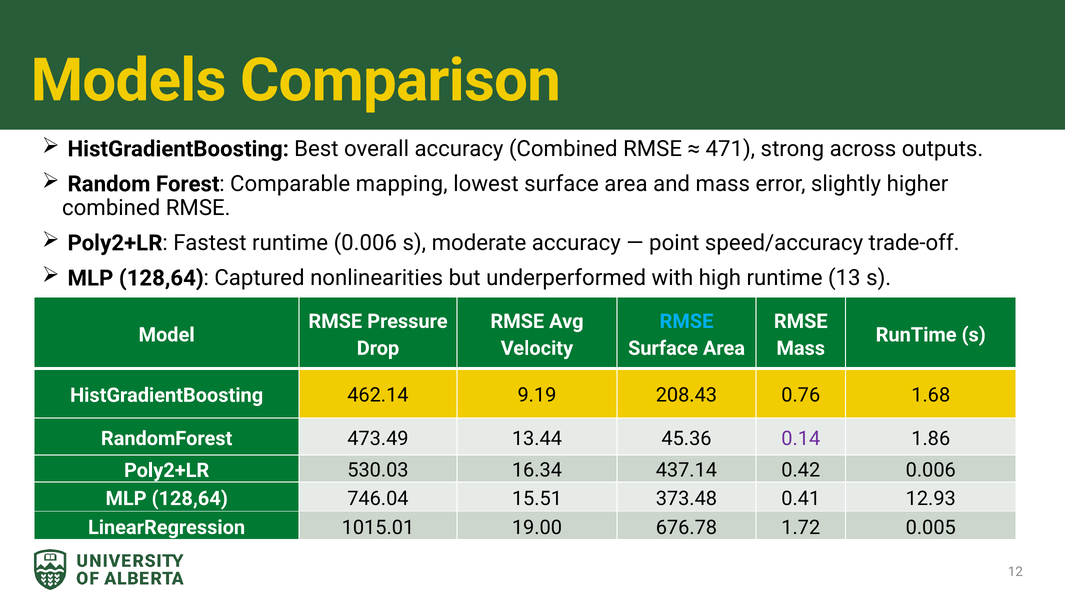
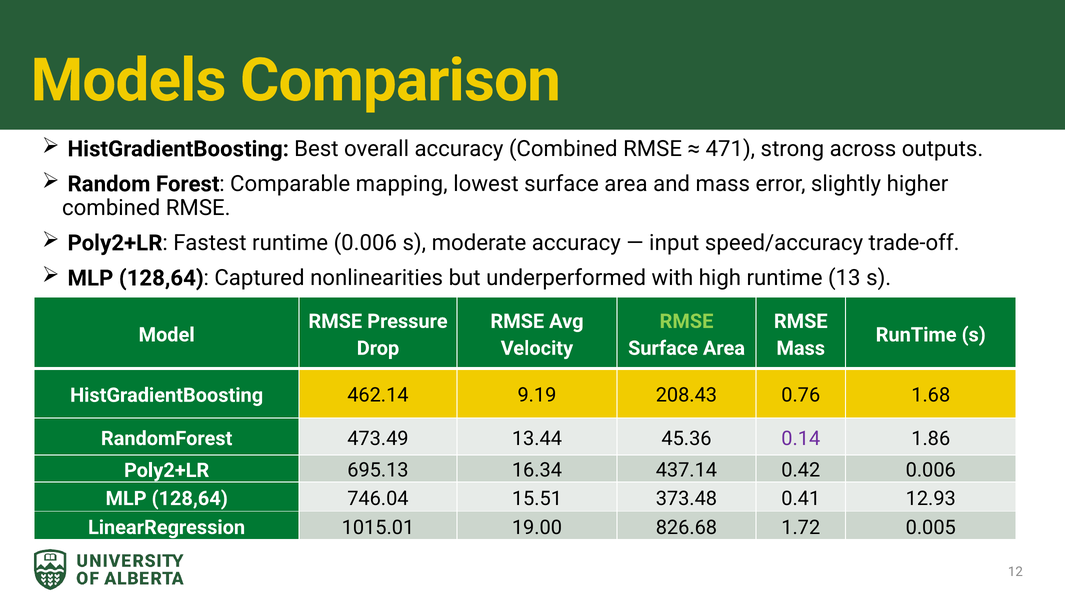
point: point -> input (674, 243)
RMSE colour: light blue -> light green (686, 321)
530.03: 530.03 -> 695.13 (378, 470)
676.78: 676.78 -> 826.68 (686, 527)
